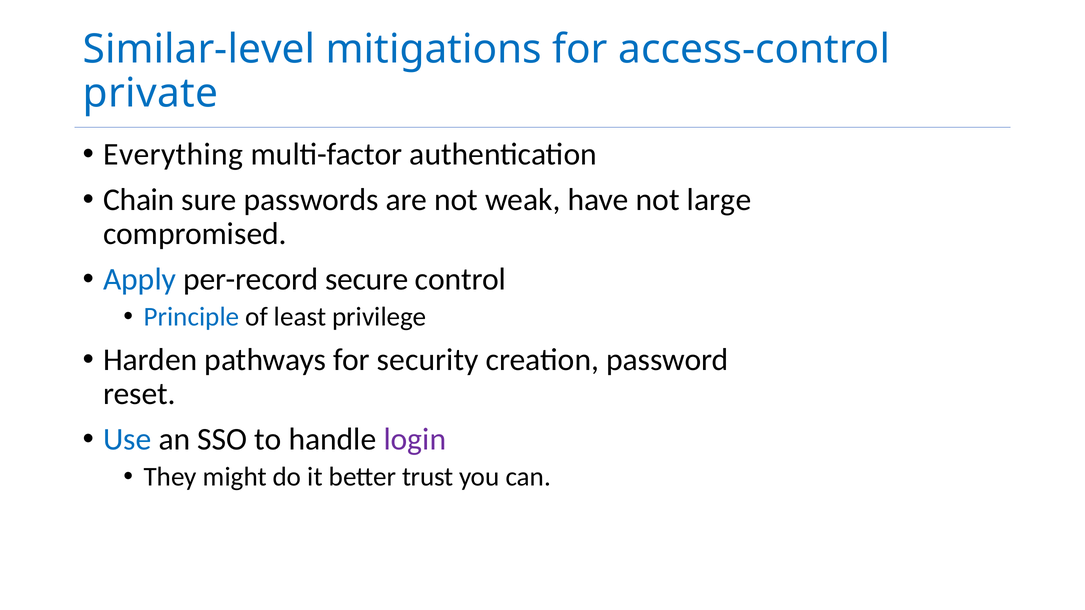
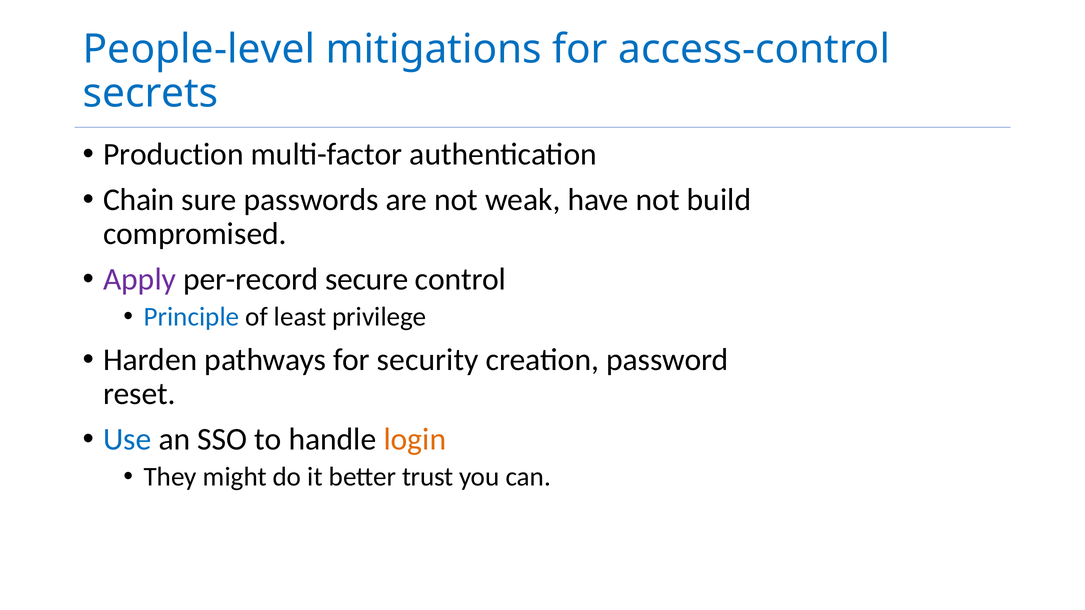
Similar-level: Similar-level -> People-level (199, 49)
private: private -> secrets (151, 93)
Everything: Everything -> Production (173, 154)
large: large -> build (719, 200)
Apply colour: blue -> purple (140, 280)
login colour: purple -> orange (415, 440)
